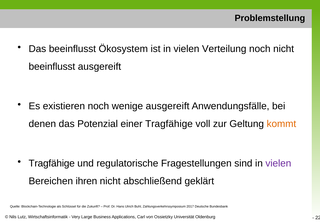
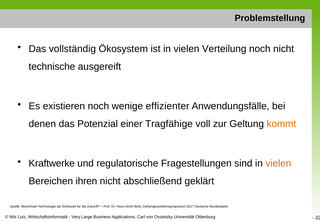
Das beeinflusst: beeinflusst -> vollständig (72, 49)
beeinflusst: beeinflusst -> technische (52, 67)
wenige ausgereift: ausgereift -> effizienter (168, 106)
Tragfähige: Tragfähige -> Kraftwerke (52, 163)
vielen colour: purple -> orange (278, 163)
